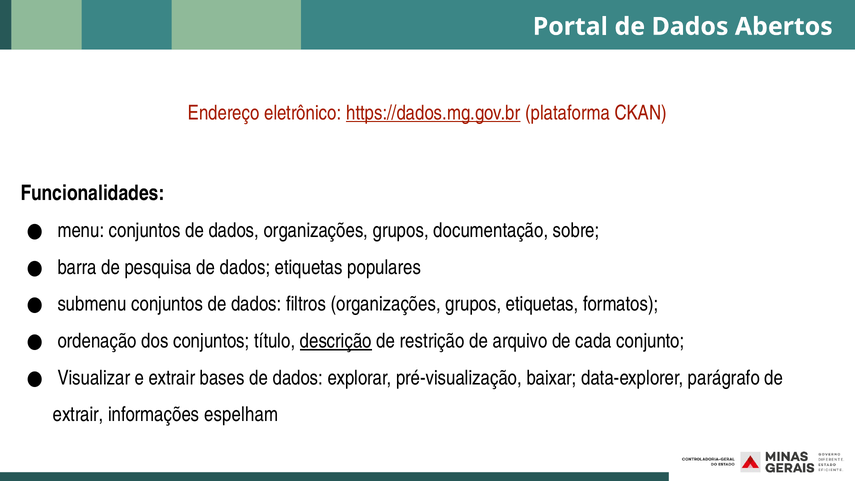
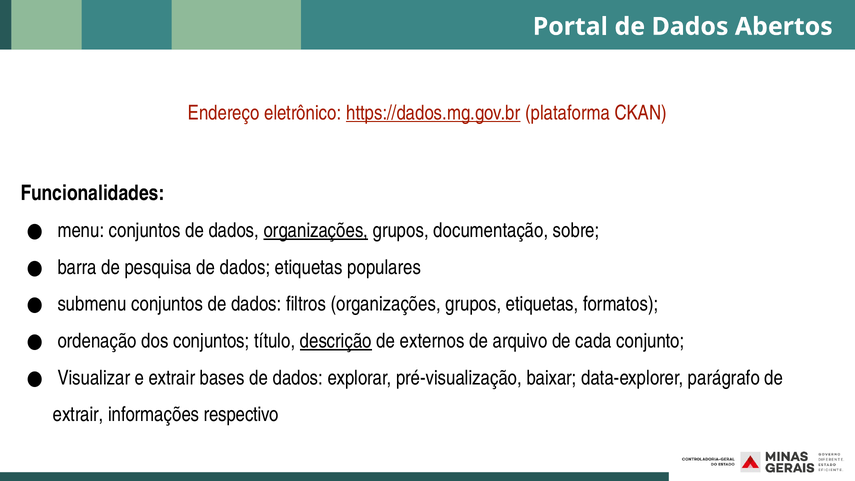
organizações underline: none -> present (316, 230)
restrição: restrição -> externos (432, 341)
espelham: espelham -> respectivo (241, 415)
